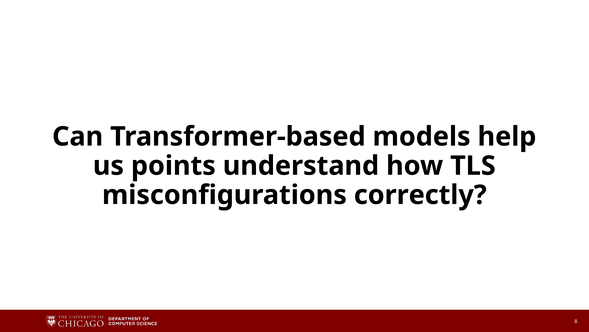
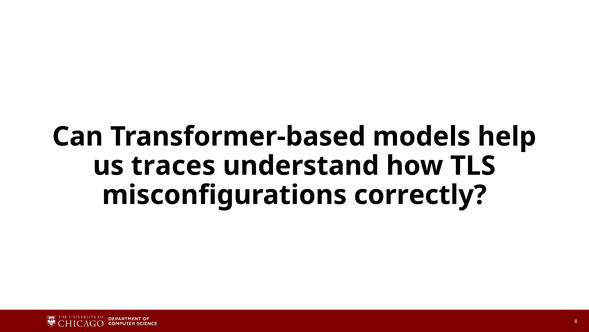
points: points -> traces (173, 165)
